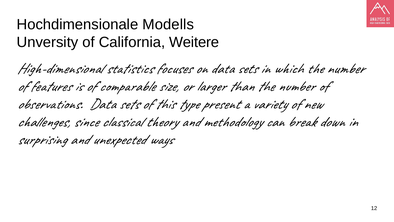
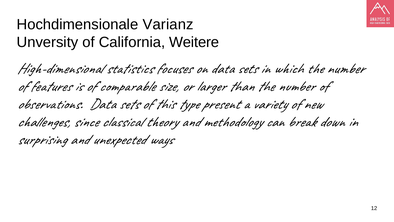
Modells: Modells -> Varianz (168, 25)
